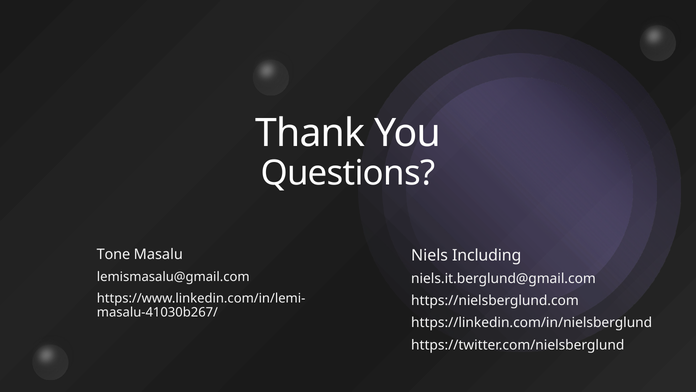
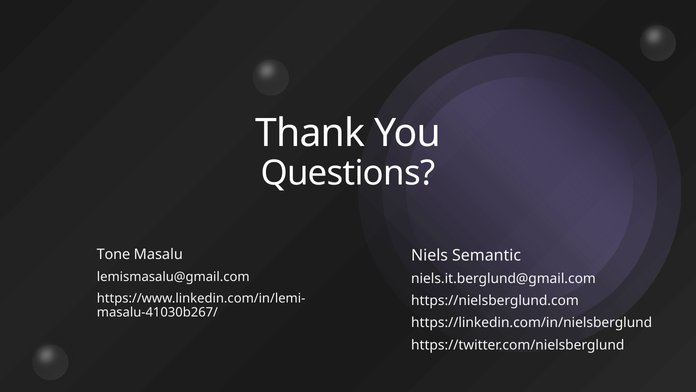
Including: Including -> Semantic (487, 255)
